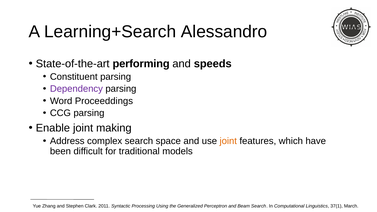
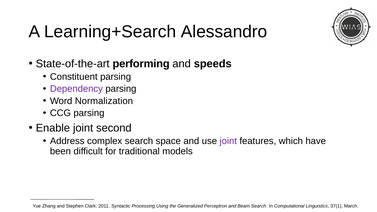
Proceeddings: Proceeddings -> Normalization (104, 101)
making: making -> second (114, 128)
joint colour: orange -> purple (228, 141)
